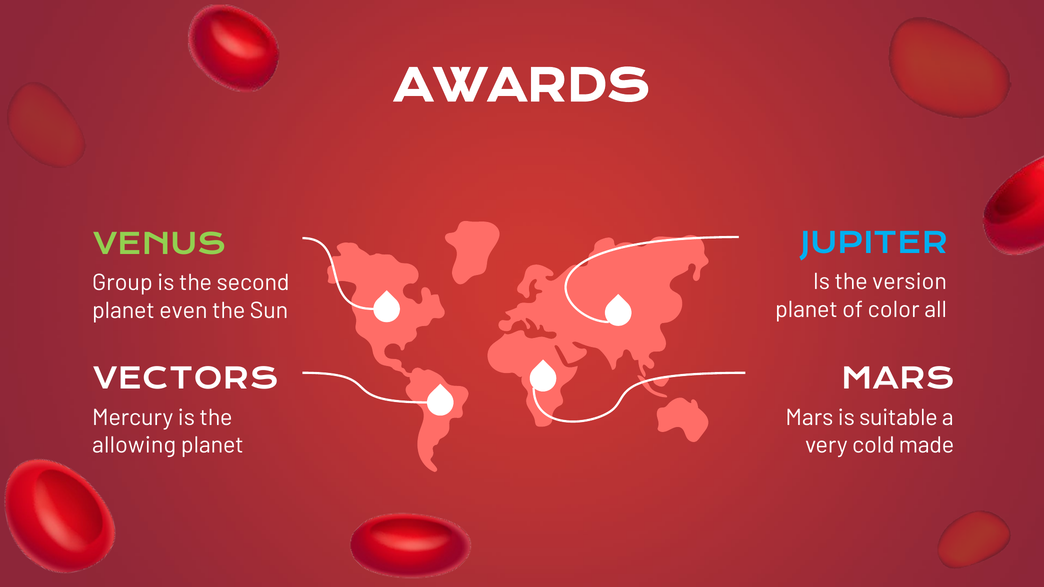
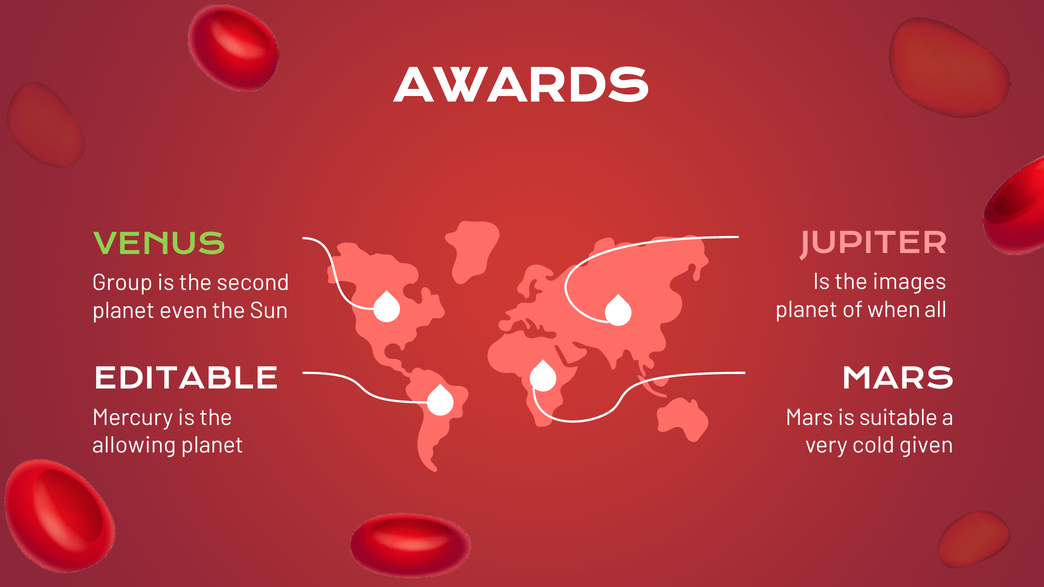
JUPITER colour: light blue -> pink (874, 244)
version: version -> images (910, 282)
color: color -> when (894, 310)
VECTORS: VECTORS -> EDITABLE (186, 380)
made: made -> given (926, 445)
